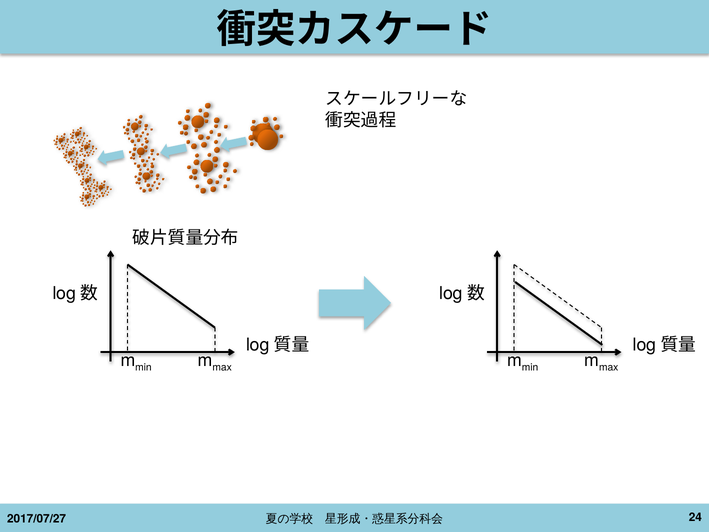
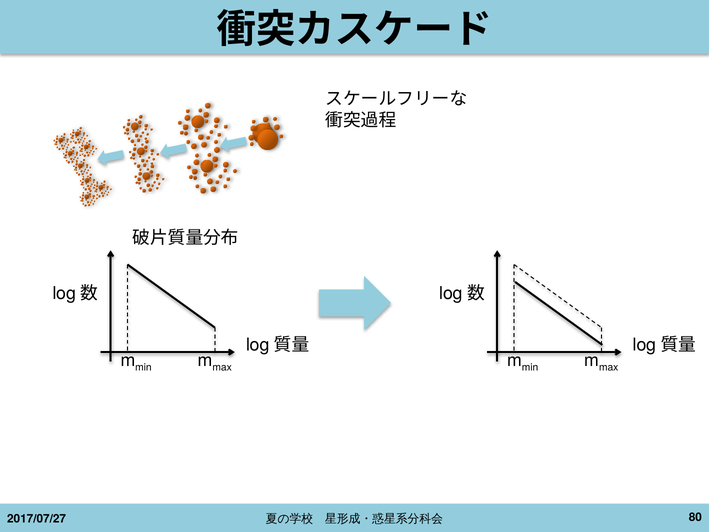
24: 24 -> 80 (695, 517)
